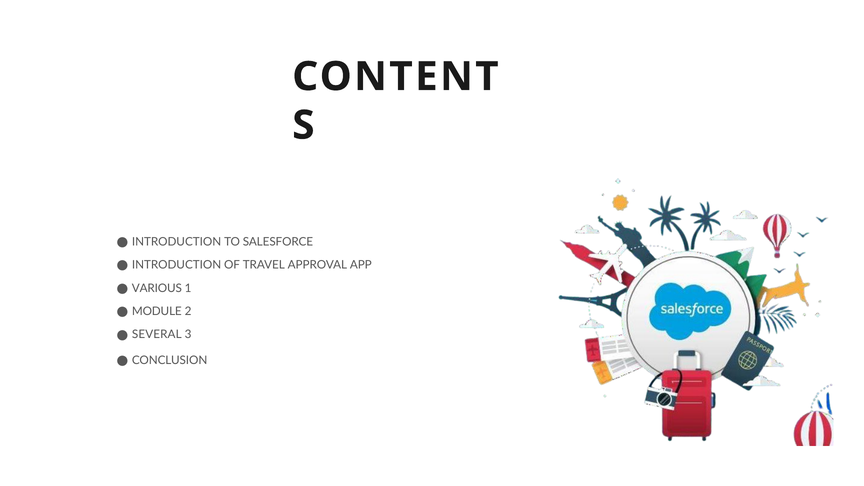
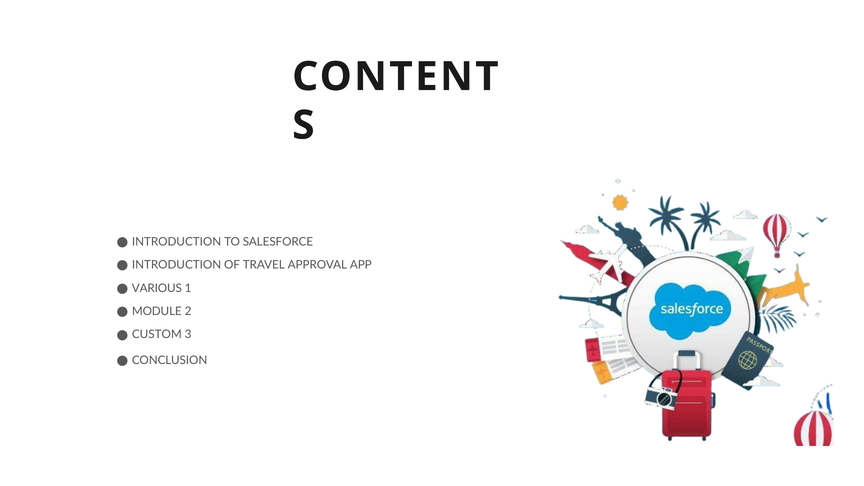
SEVERAL: SEVERAL -> CUSTOM (157, 335)
